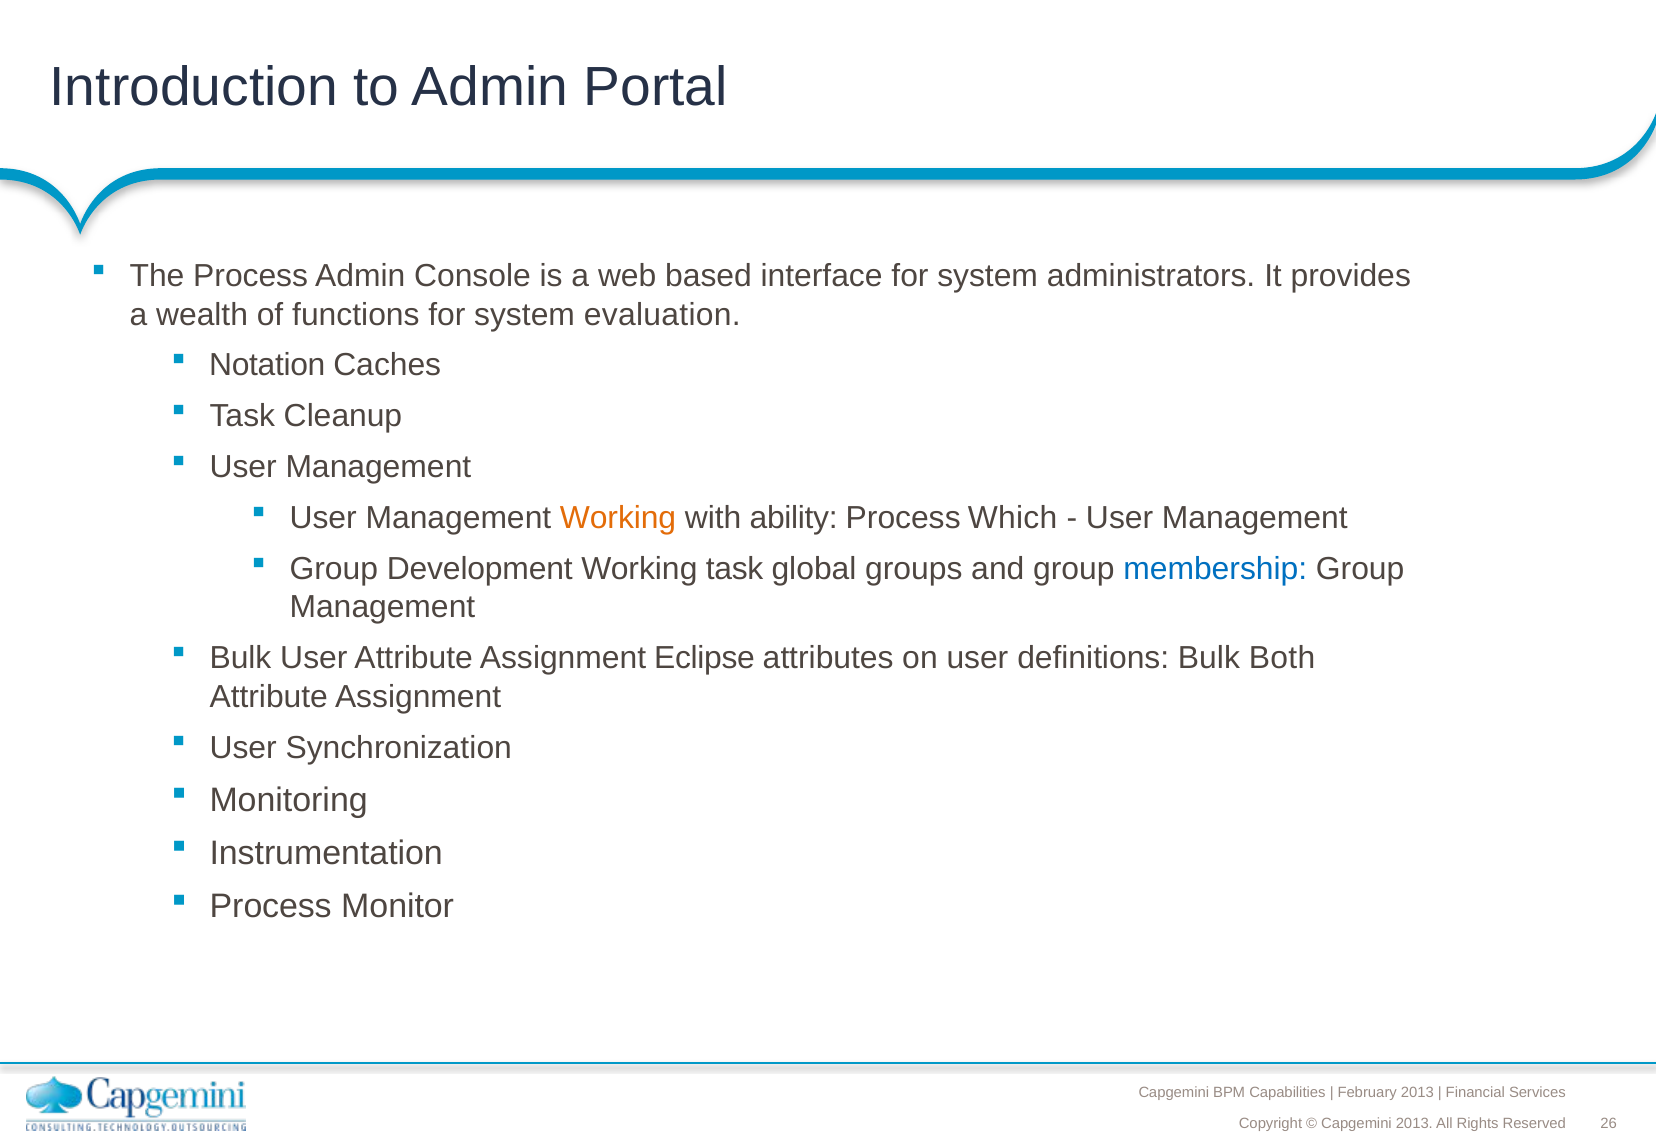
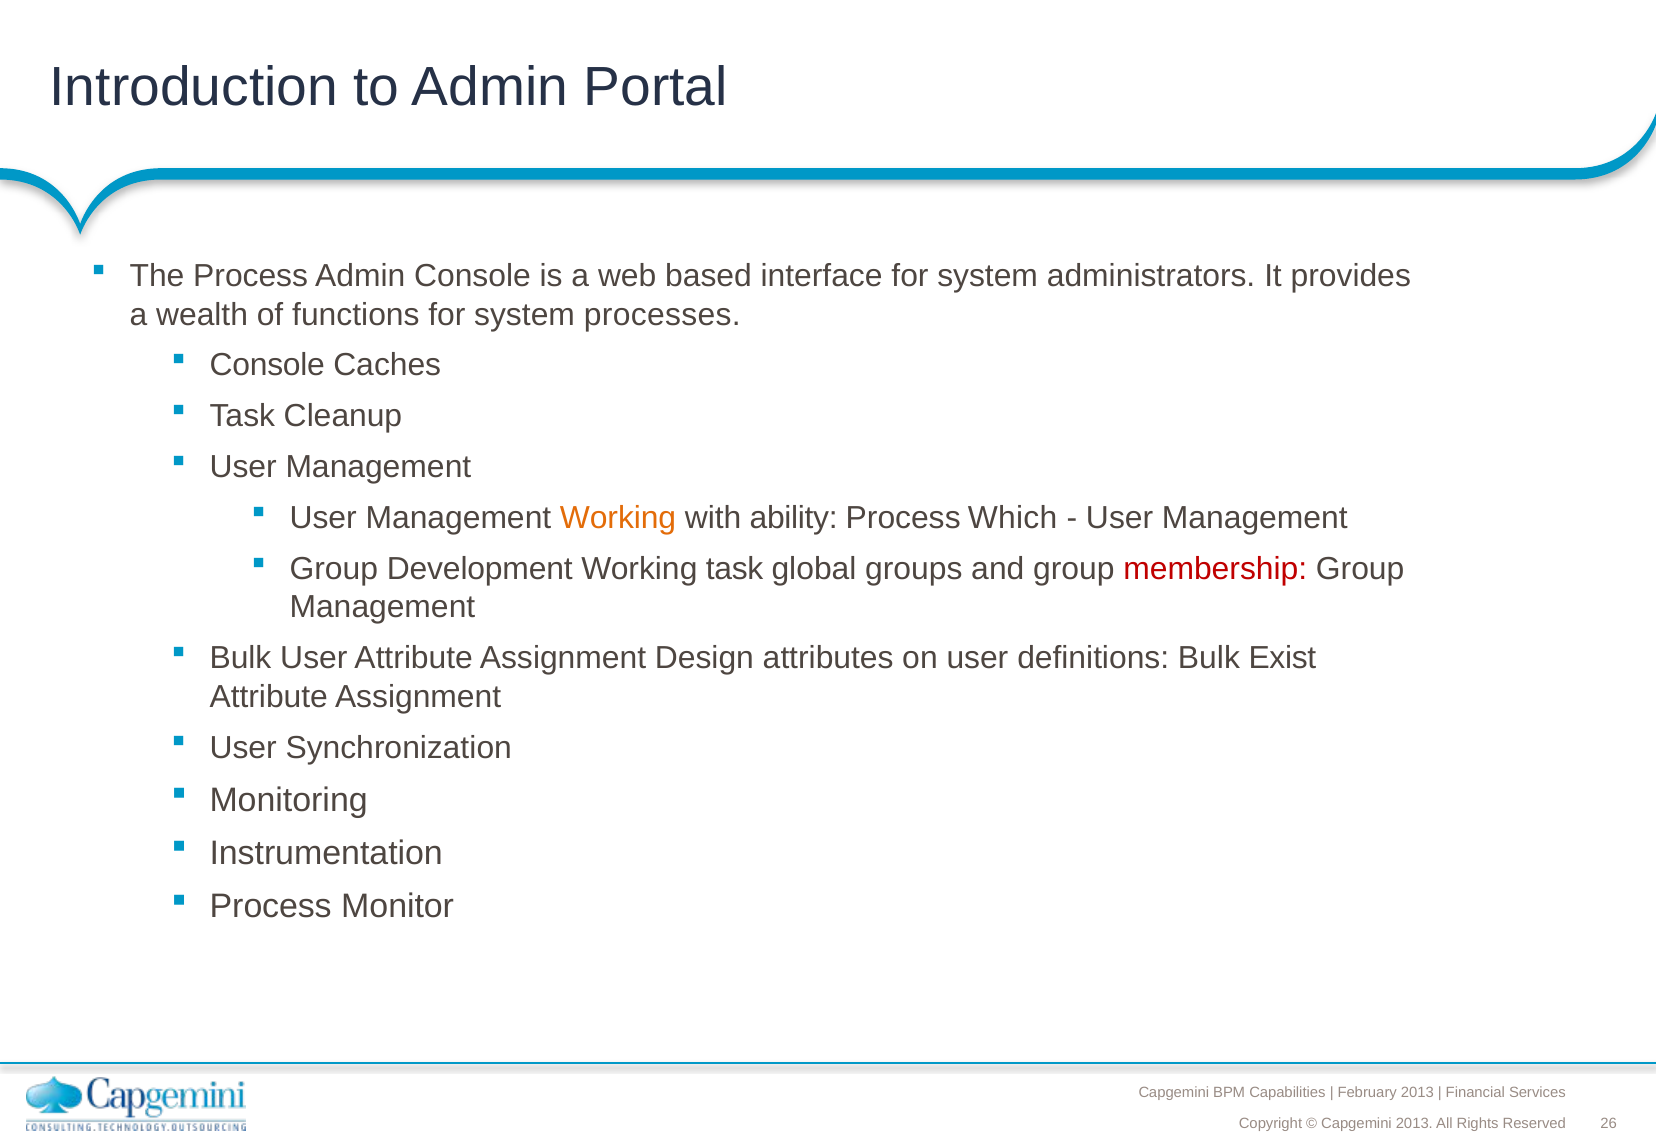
evaluation: evaluation -> processes (662, 315)
Notation: Notation -> Console (267, 366)
membership colour: blue -> red (1215, 570)
Eclipse: Eclipse -> Design (704, 659)
Both: Both -> Exist (1282, 659)
